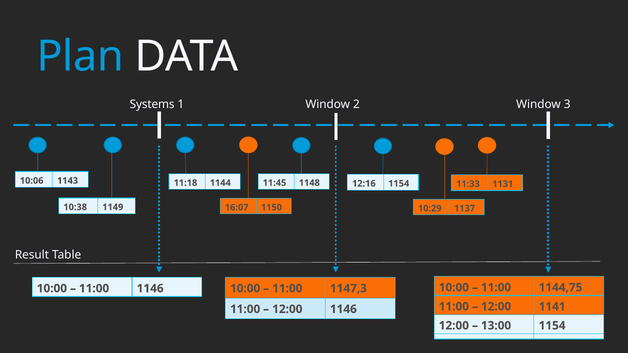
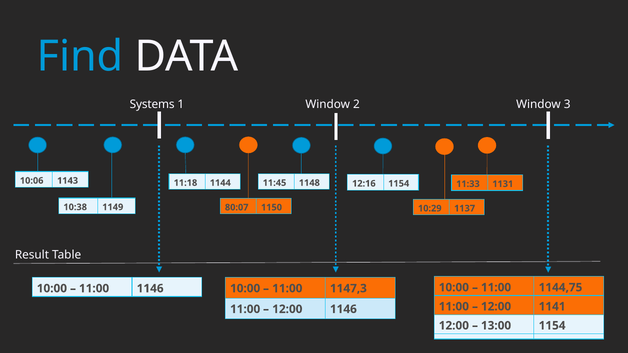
Plan: Plan -> Find (80, 57)
16:07: 16:07 -> 80:07 (237, 208)
